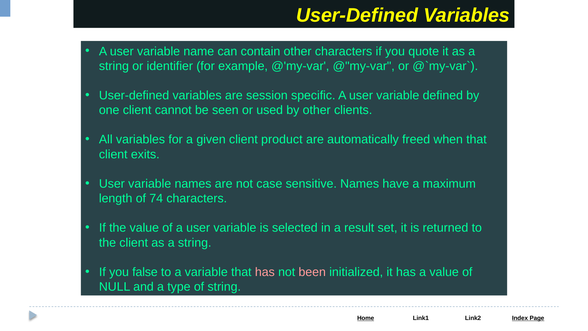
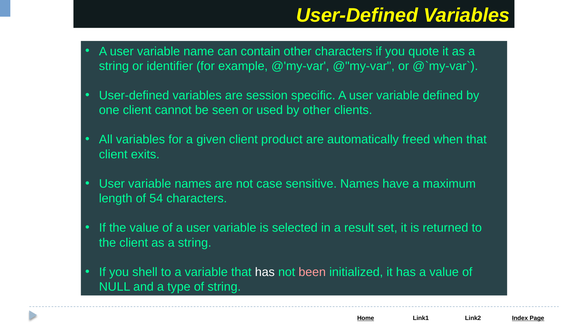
74: 74 -> 54 (156, 198)
false: false -> shell (145, 272)
has colour: pink -> white (265, 272)
